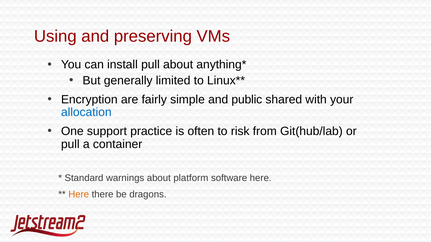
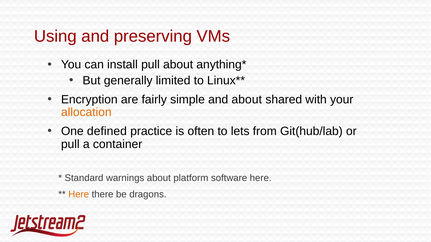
and public: public -> about (247, 100)
allocation colour: blue -> orange (86, 113)
support: support -> defined (107, 131)
risk: risk -> lets (240, 131)
